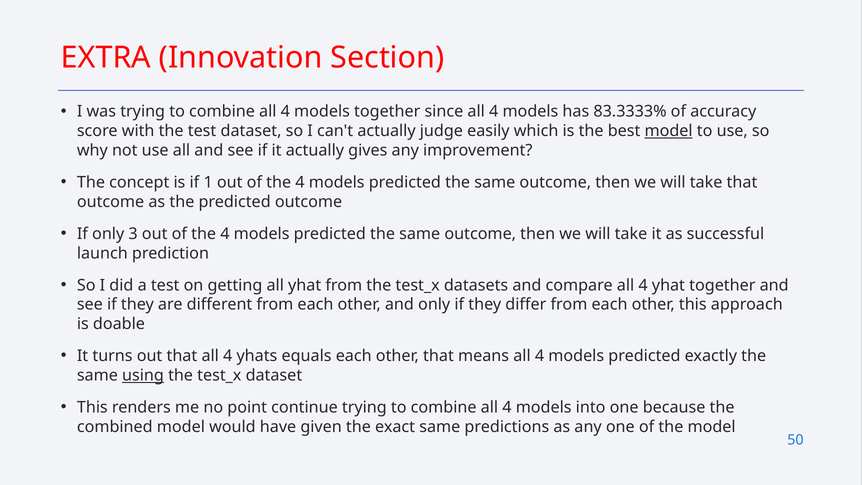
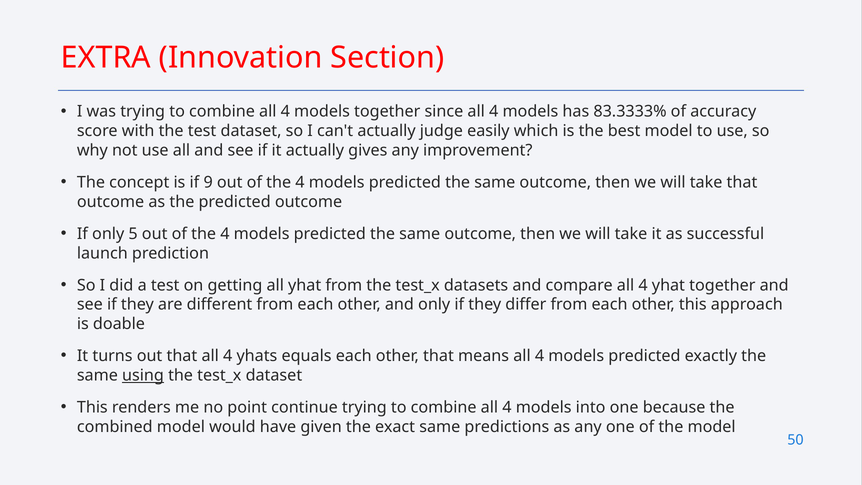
model underline: present -> none (669, 131)
1: 1 -> 9 (208, 182)
3: 3 -> 5 (133, 234)
